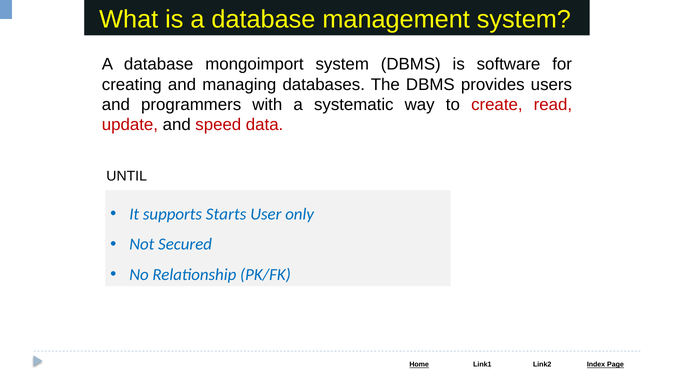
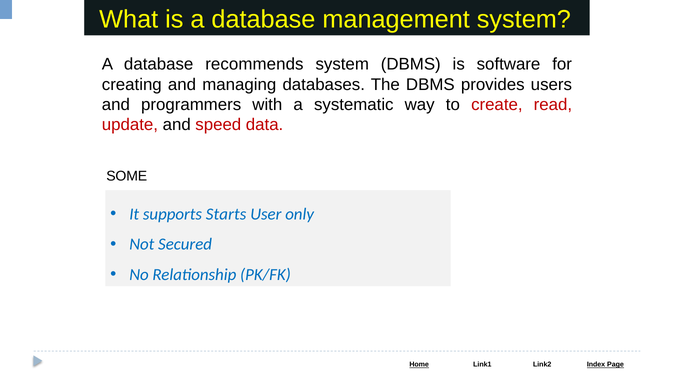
mongoimport: mongoimport -> recommends (254, 64)
UNTIL: UNTIL -> SOME (127, 176)
